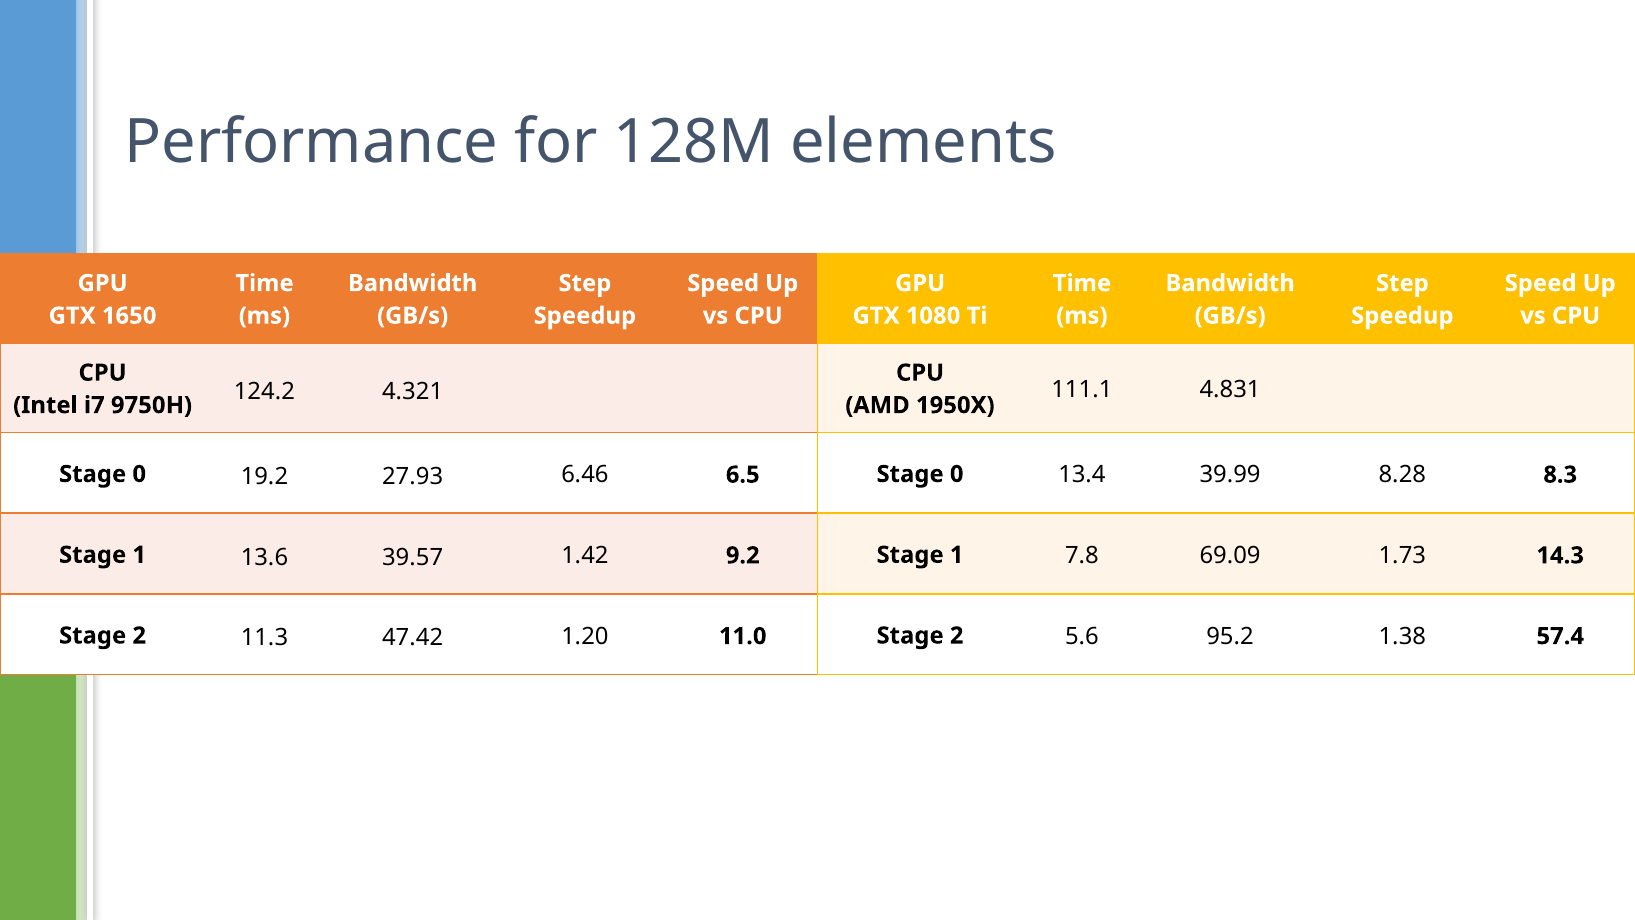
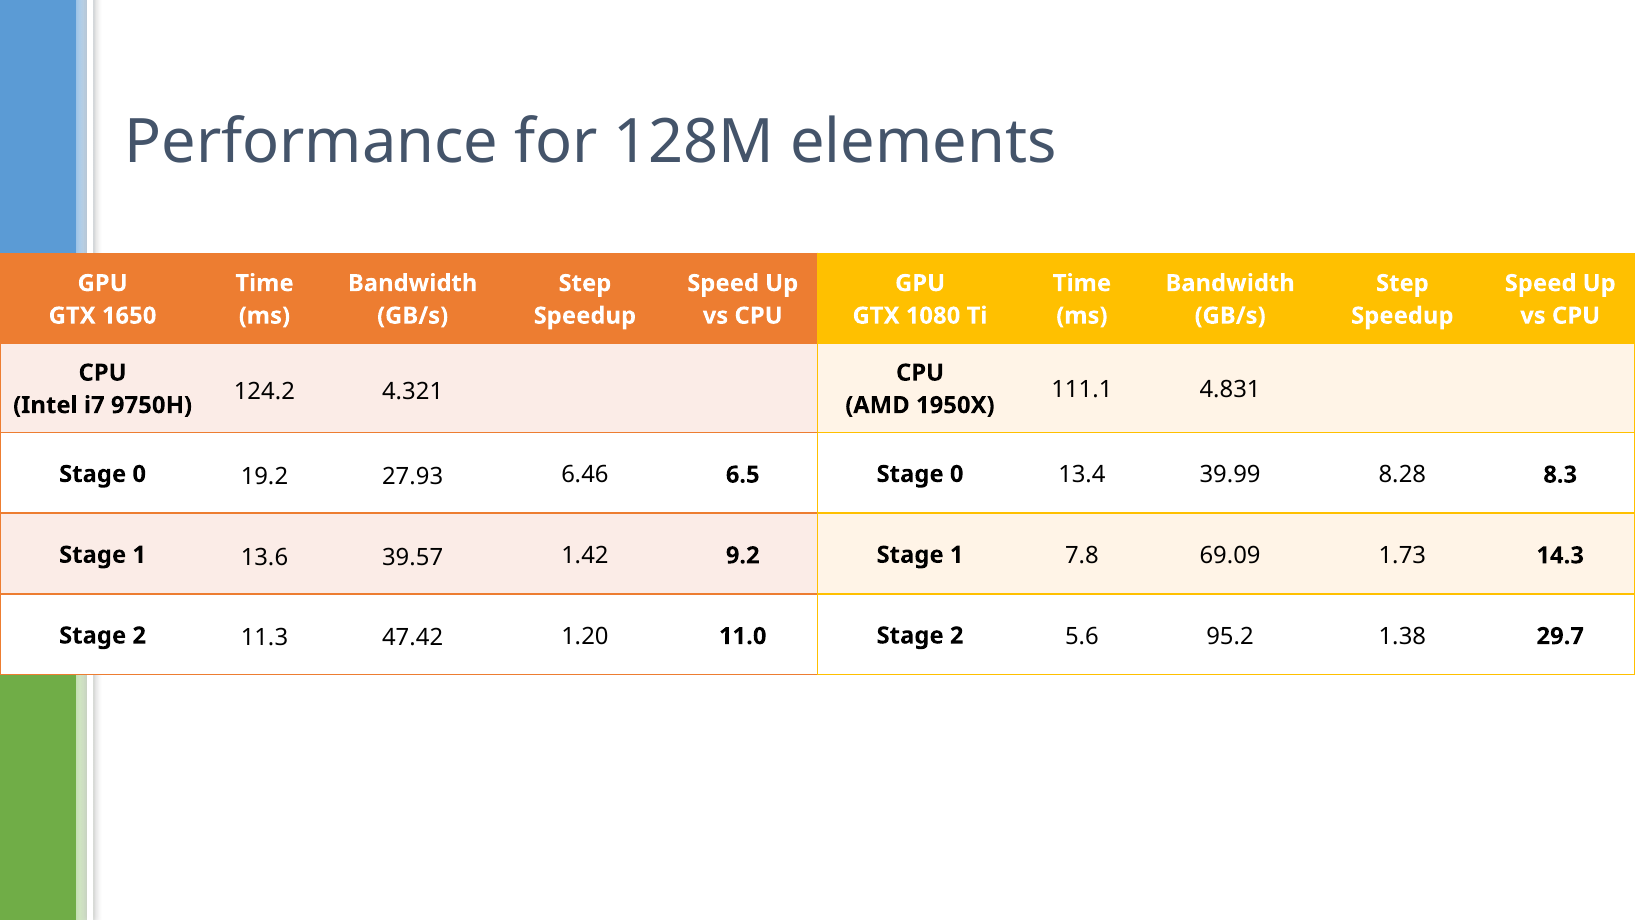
57.4: 57.4 -> 29.7 (1560, 636)
